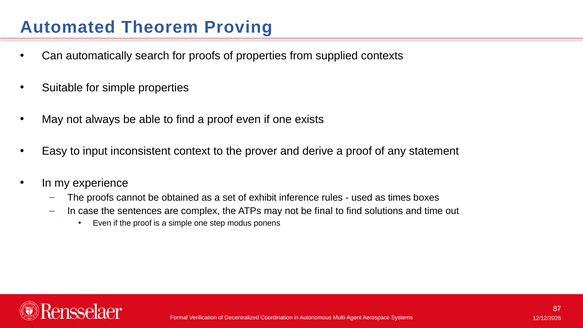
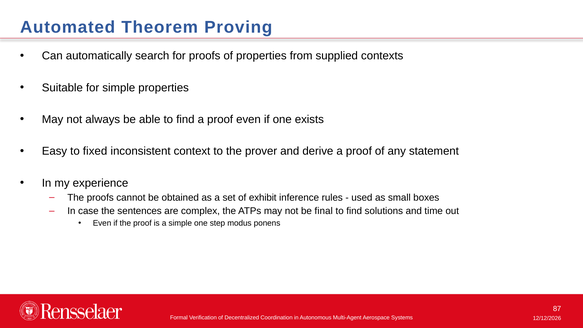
input: input -> fixed (95, 151)
times: times -> small (399, 197)
